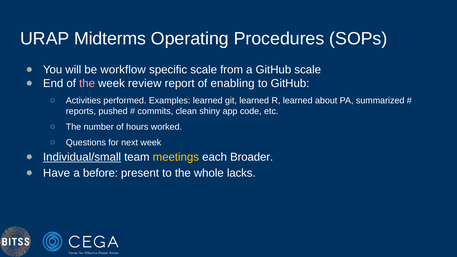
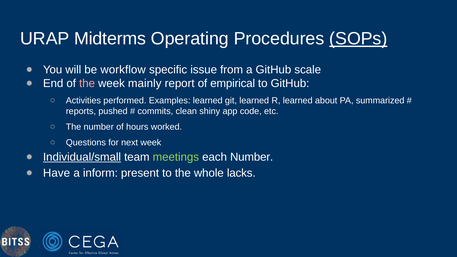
SOPs underline: none -> present (358, 39)
specific scale: scale -> issue (204, 70)
review: review -> mainly (145, 84)
enabling: enabling -> empirical (233, 84)
meetings colour: yellow -> light green (176, 157)
each Broader: Broader -> Number (252, 157)
before: before -> inform (100, 173)
